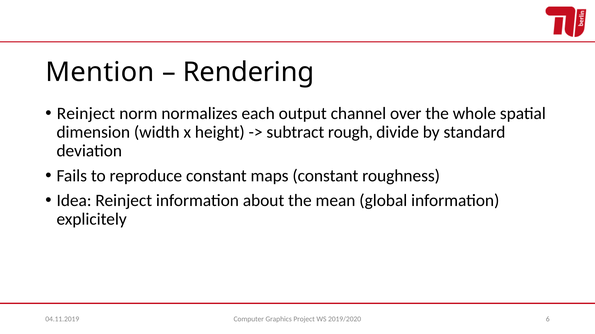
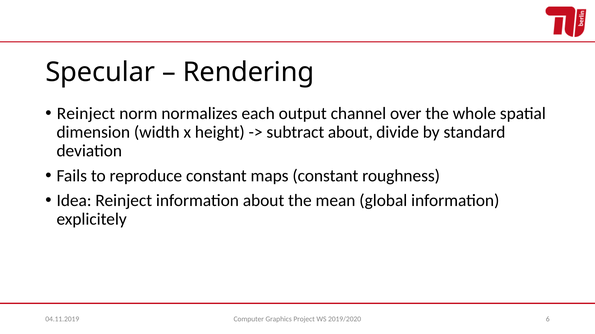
Mention: Mention -> Specular (100, 72)
subtract rough: rough -> about (350, 132)
